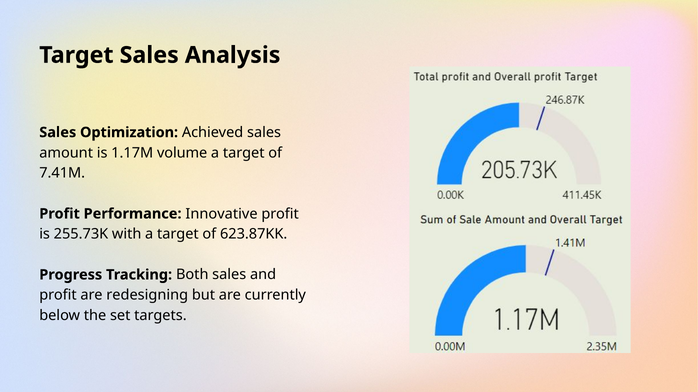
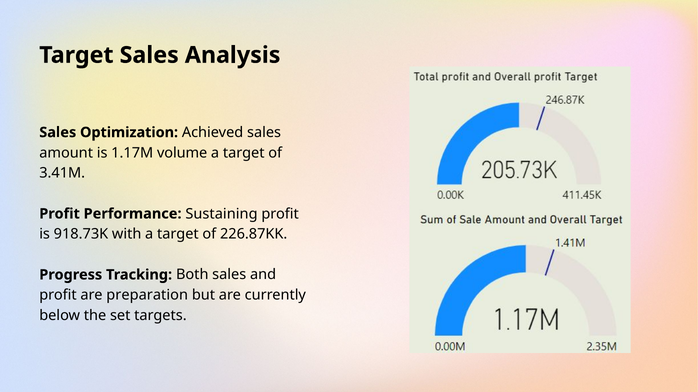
7.41M: 7.41M -> 3.41M (62, 173)
Innovative: Innovative -> Sustaining (222, 214)
255.73K: 255.73K -> 918.73K (81, 234)
623.87KK: 623.87KK -> 226.87KK (254, 234)
redesigning: redesigning -> preparation (147, 296)
